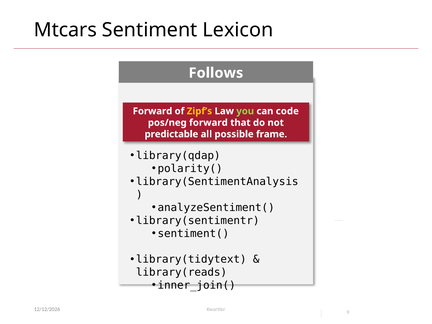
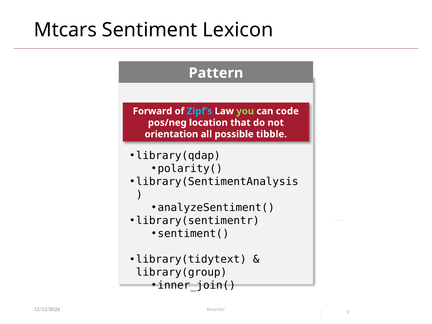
Follows: Follows -> Pattern (216, 73)
Zipf’s colour: yellow -> light blue (199, 111)
pos/neg forward: forward -> location (208, 123)
predictable: predictable -> orientation (171, 134)
frame: frame -> tibble (272, 134)
library(reads: library(reads -> library(group (182, 272)
